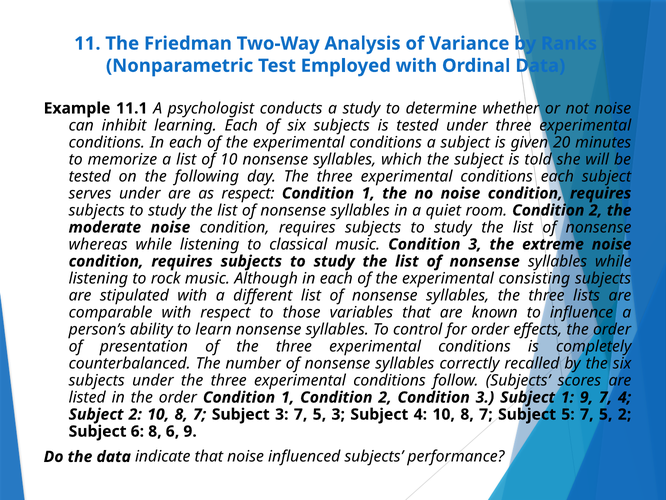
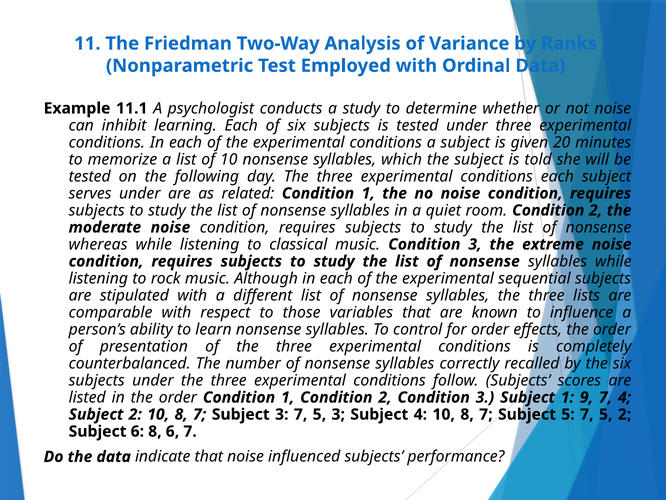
as respect: respect -> related (248, 193)
consisting: consisting -> sequential (534, 278)
6 9: 9 -> 7 (190, 431)
